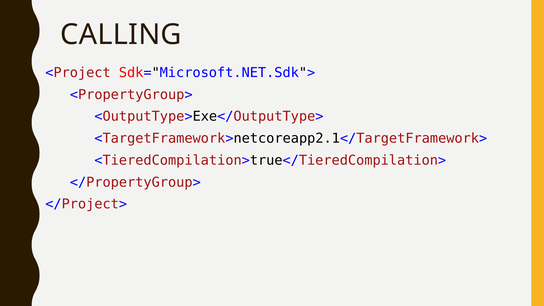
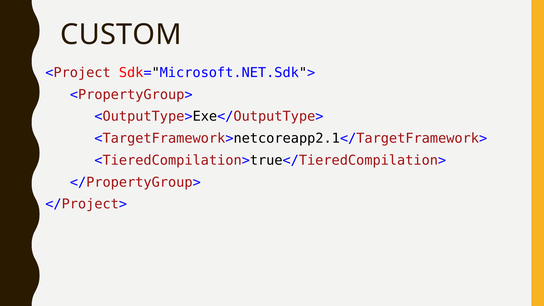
CALLING: CALLING -> CUSTOM (121, 35)
